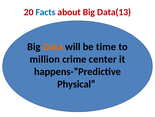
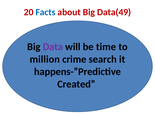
Data(13: Data(13 -> Data(49 (114, 12)
Data colour: orange -> purple (53, 46)
center: center -> search (103, 59)
Physical: Physical -> Created (76, 84)
